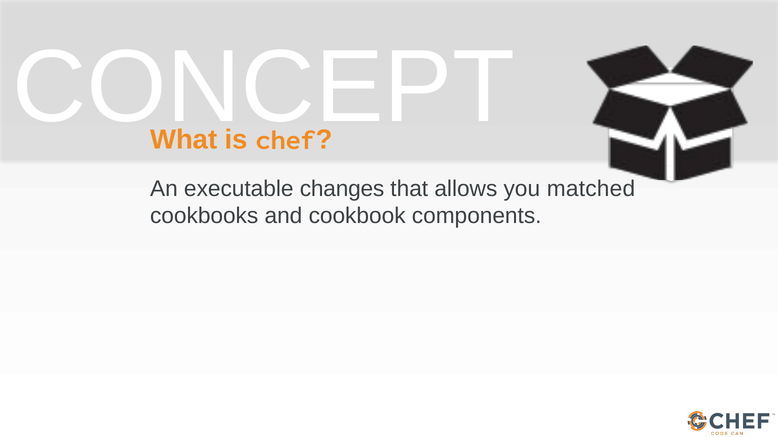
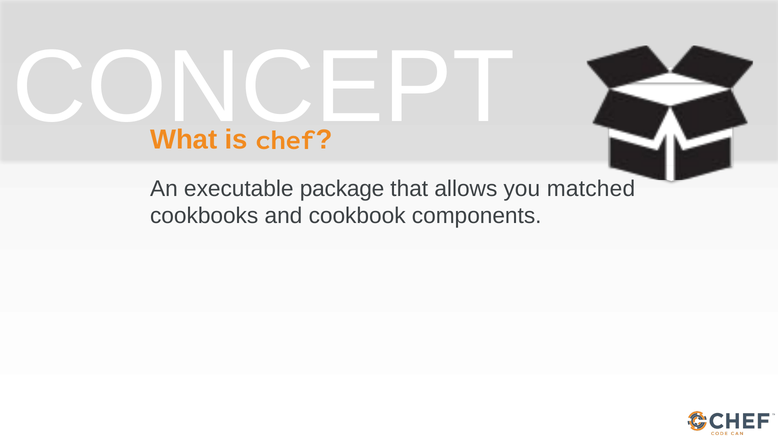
changes: changes -> package (342, 189)
